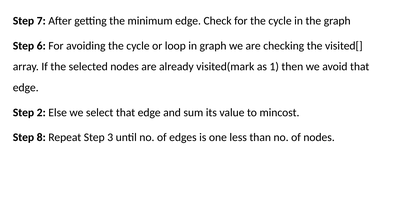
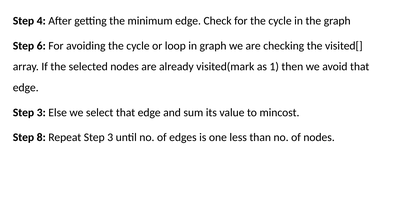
7: 7 -> 4 (41, 21)
2: 2 -> 3 (41, 112)
